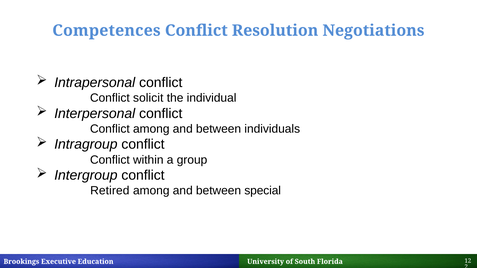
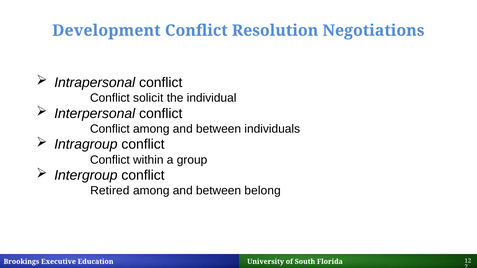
Competences: Competences -> Development (106, 31)
special: special -> belong (263, 191)
